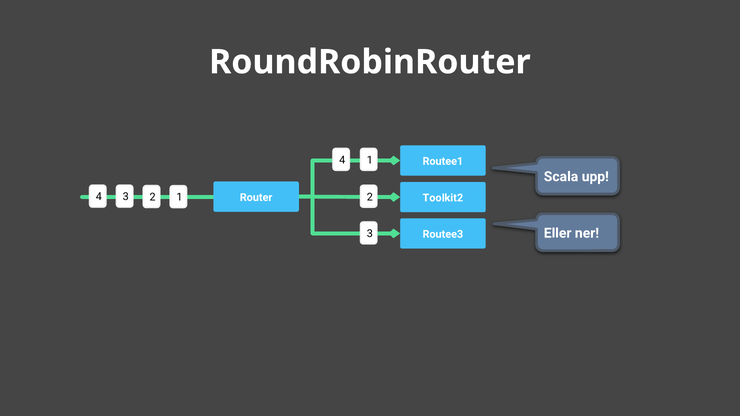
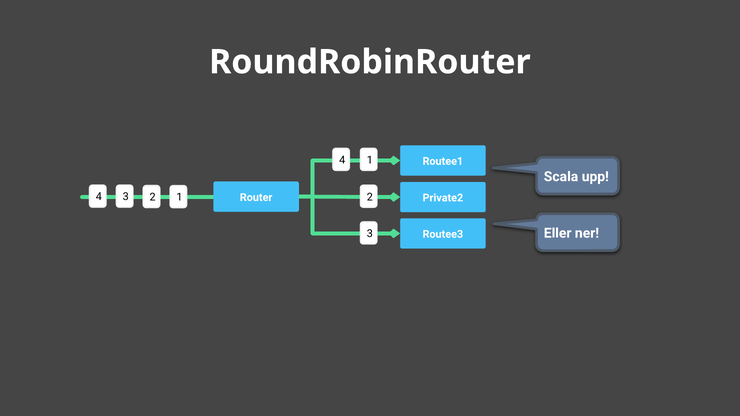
Toolkit2: Toolkit2 -> Private2 (443, 198)
